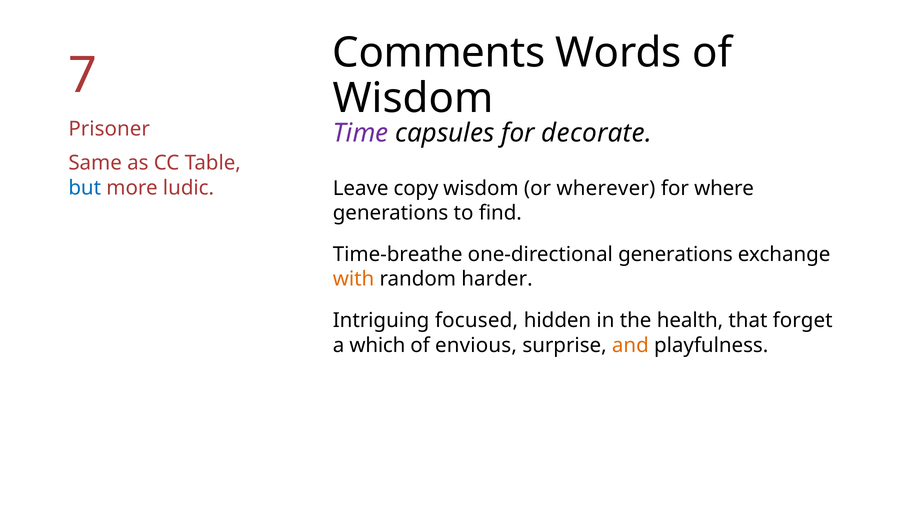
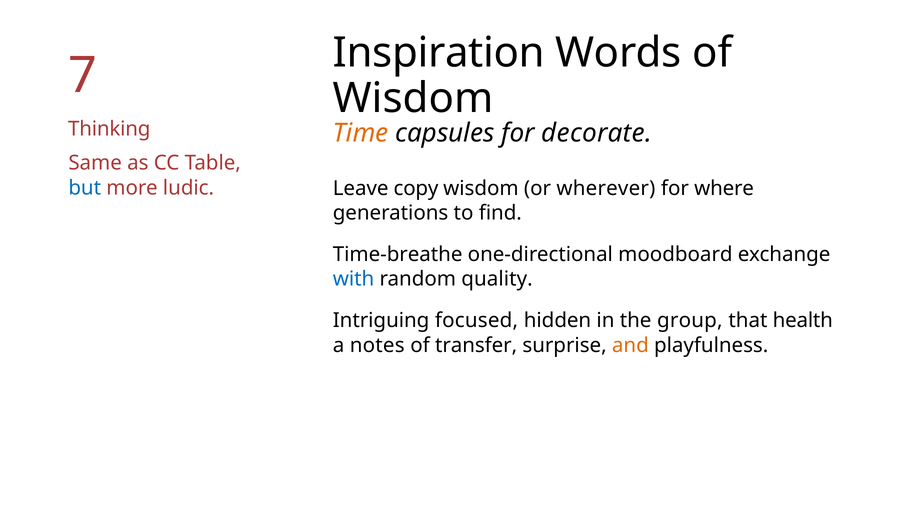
Comments: Comments -> Inspiration (439, 53)
Prisoner: Prisoner -> Thinking (109, 129)
Time colour: purple -> orange (361, 133)
one-directional generations: generations -> moodboard (675, 254)
with colour: orange -> blue (354, 279)
harder: harder -> quality (497, 279)
health: health -> group (690, 320)
forget: forget -> health (803, 320)
which: which -> notes (377, 345)
envious: envious -> transfer (476, 345)
